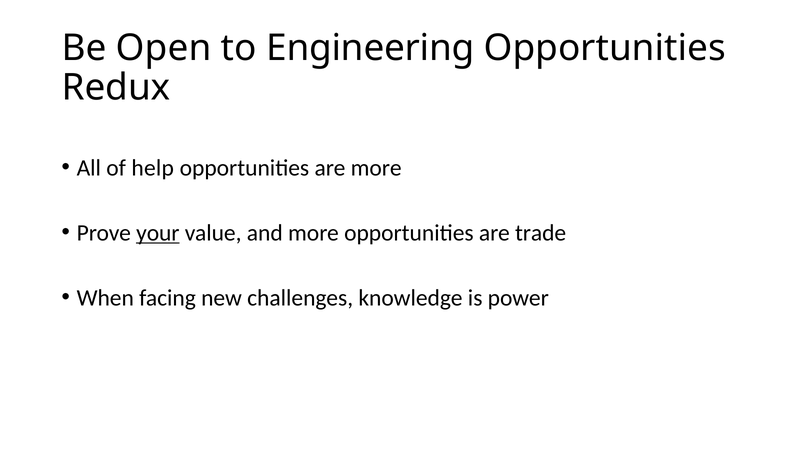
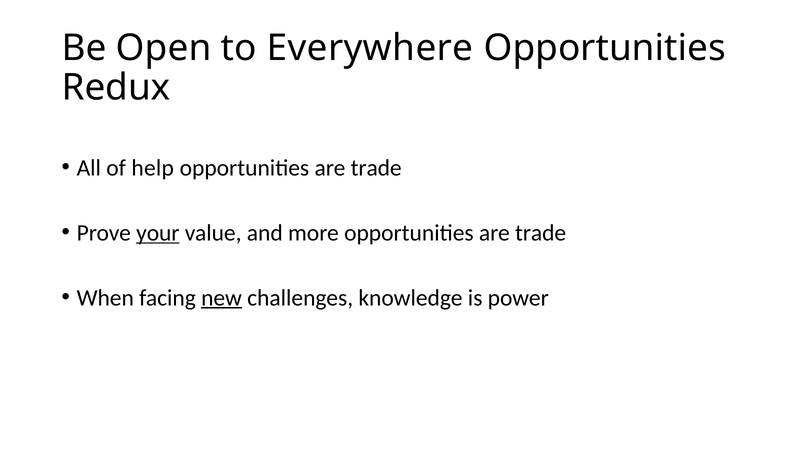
Engineering: Engineering -> Everywhere (370, 48)
more: more -> trade (376, 168)
new underline: none -> present (222, 298)
